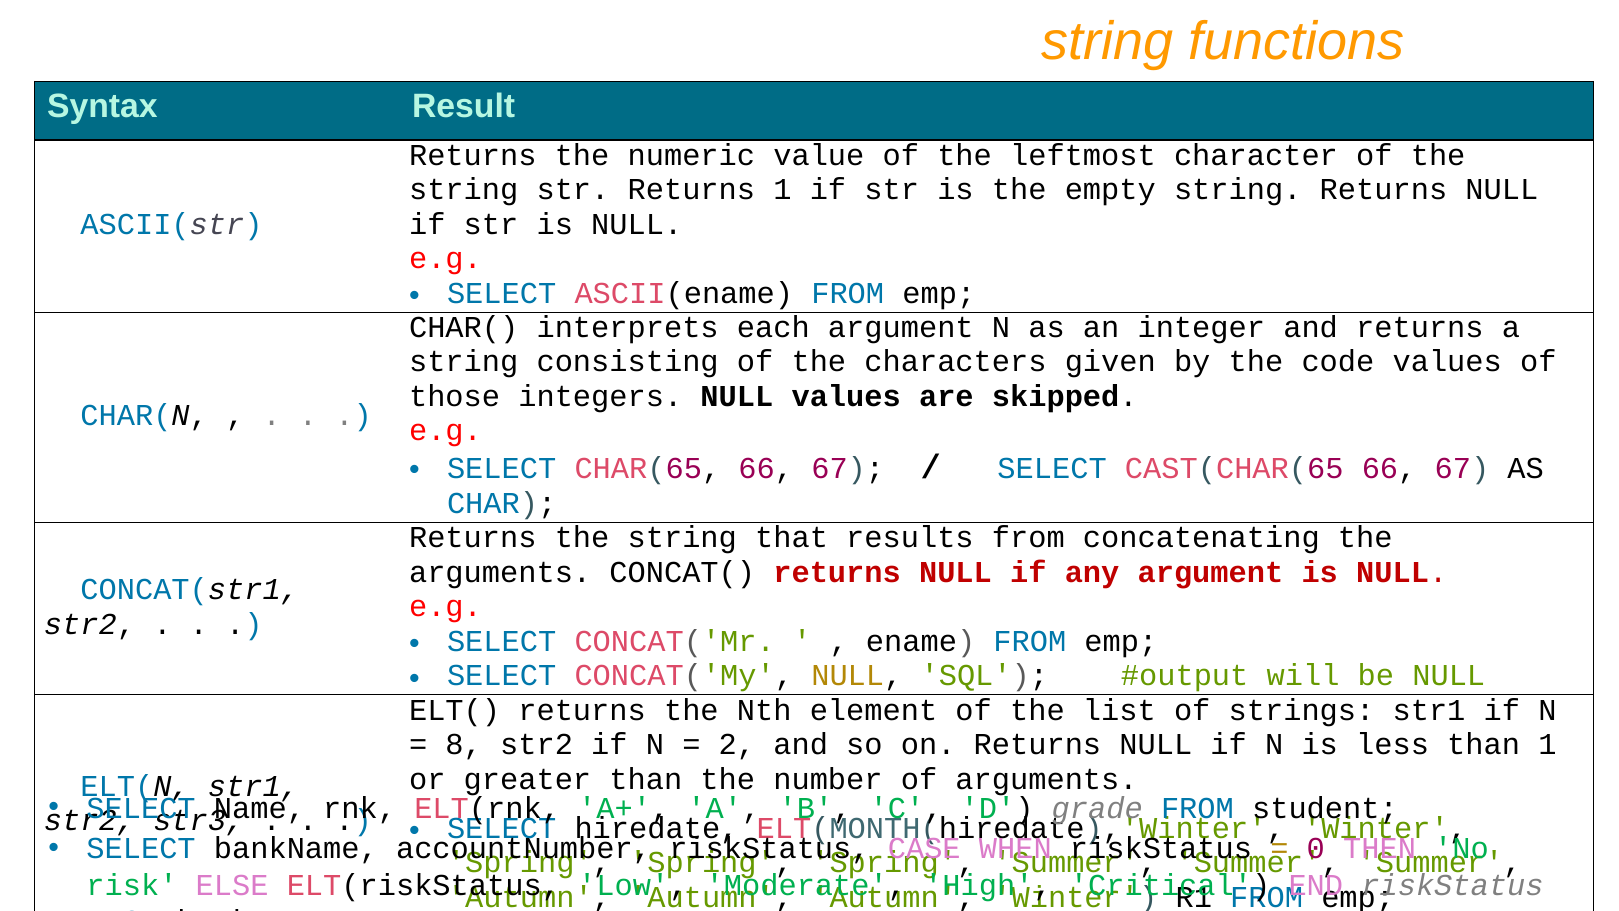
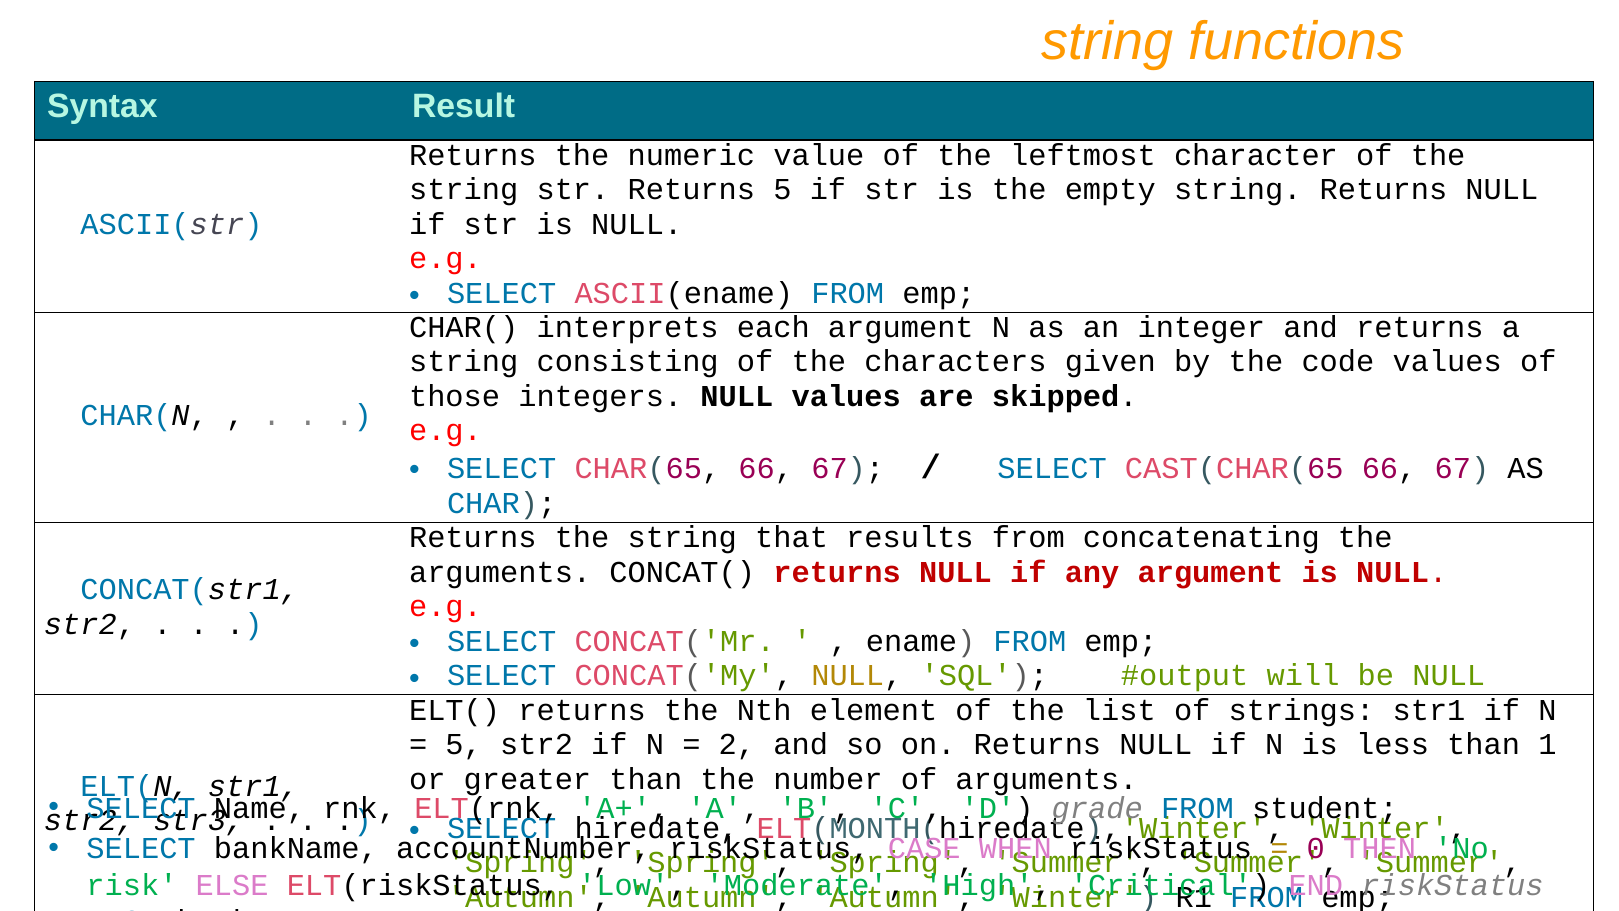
Returns 1: 1 -> 5 (782, 190)
8: 8 -> 5 (464, 744)
